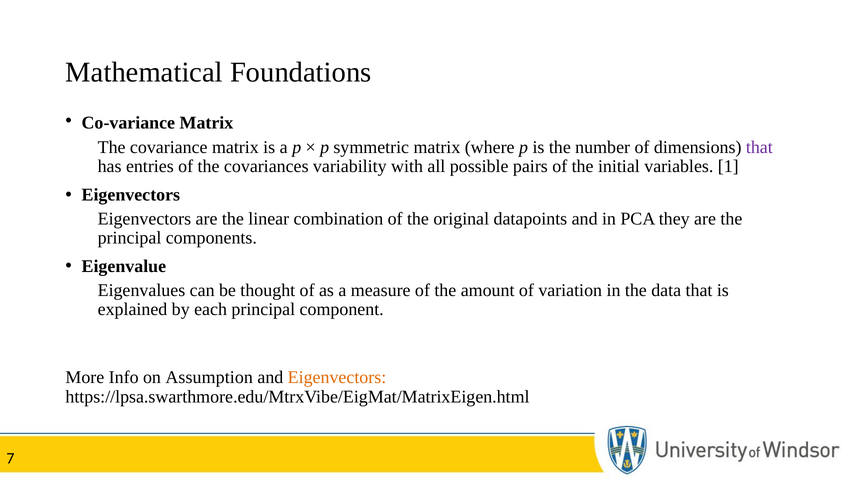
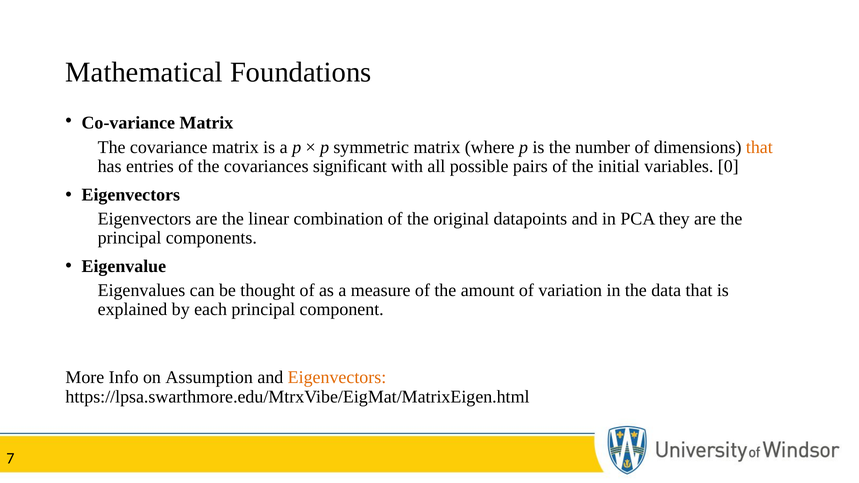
that colour: purple -> orange (759, 147)
variability: variability -> significant (350, 167)
1: 1 -> 0 (728, 167)
